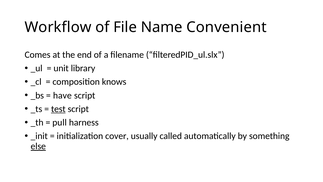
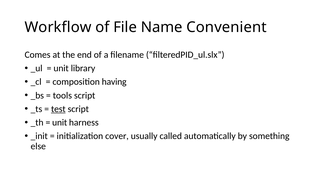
knows: knows -> having (114, 82)
have: have -> tools (62, 95)
pull: pull -> unit (60, 122)
else underline: present -> none (38, 146)
